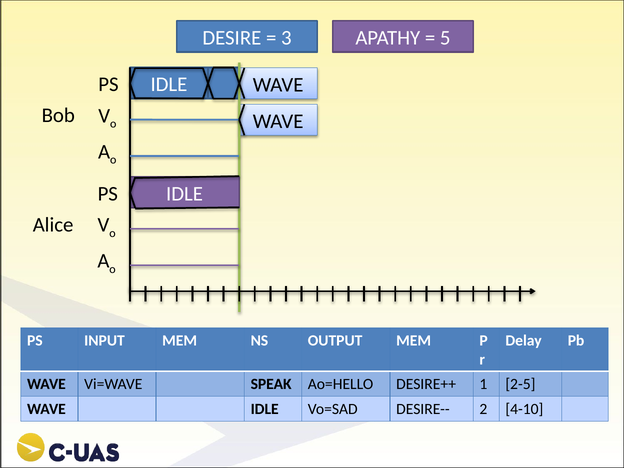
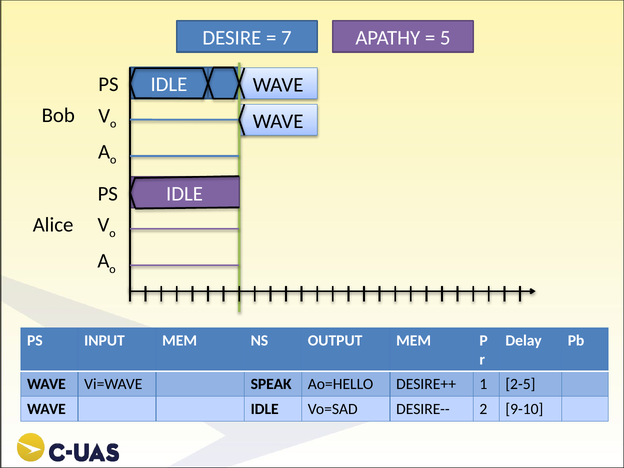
3: 3 -> 7 (286, 38)
4-10: 4-10 -> 9-10 (524, 409)
